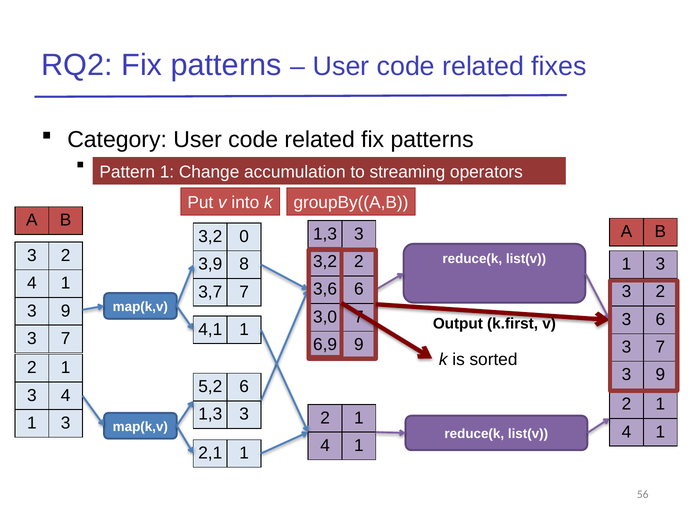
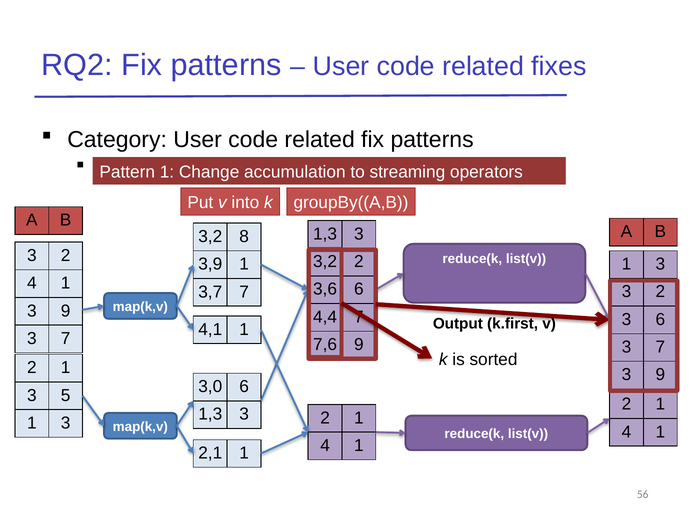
0: 0 -> 8 (244, 236)
3,9 8: 8 -> 1 (244, 264)
3,0: 3,0 -> 4,4 (325, 317)
6,9: 6,9 -> 7,6 (325, 344)
5,2: 5,2 -> 3,0 (210, 386)
3 4: 4 -> 5 (66, 395)
